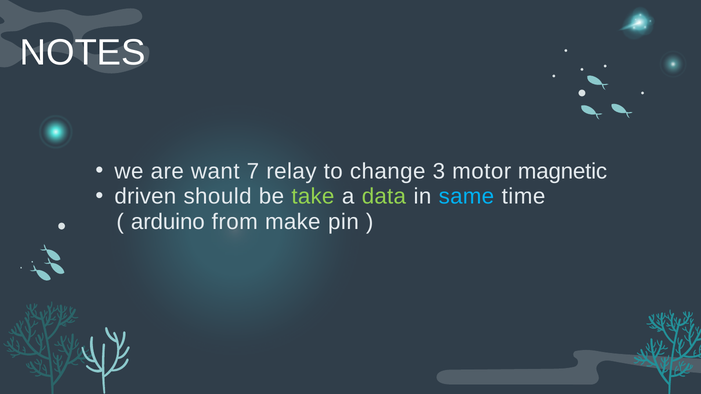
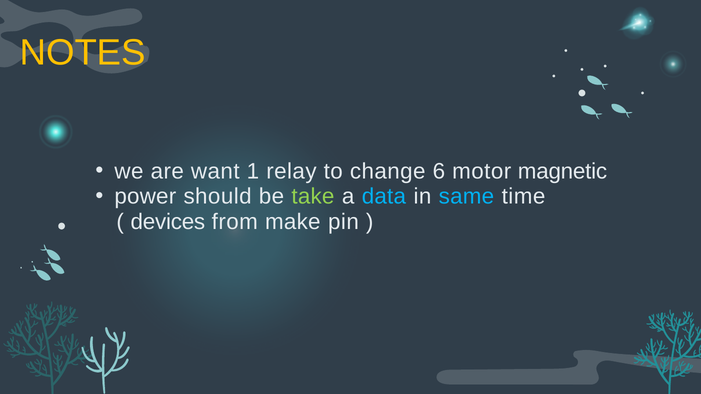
NOTES colour: white -> yellow (83, 53)
7: 7 -> 1 (253, 171)
3: 3 -> 6 (439, 171)
driven: driven -> power (145, 197)
data colour: light green -> light blue (384, 197)
arduino: arduino -> devices (168, 222)
